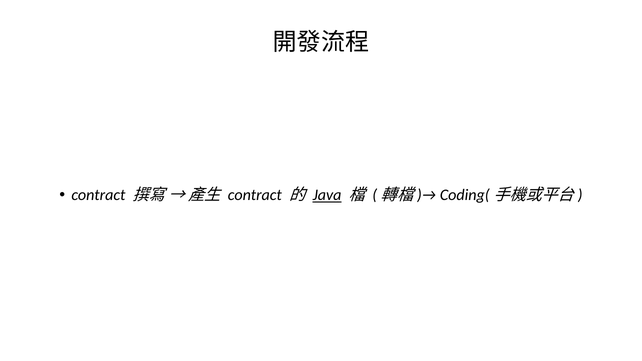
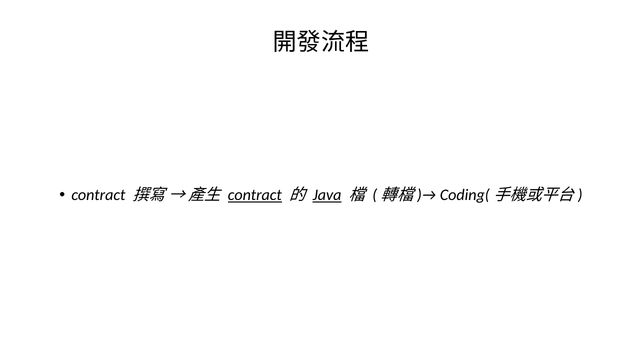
contract underline: none -> present (255, 195)
